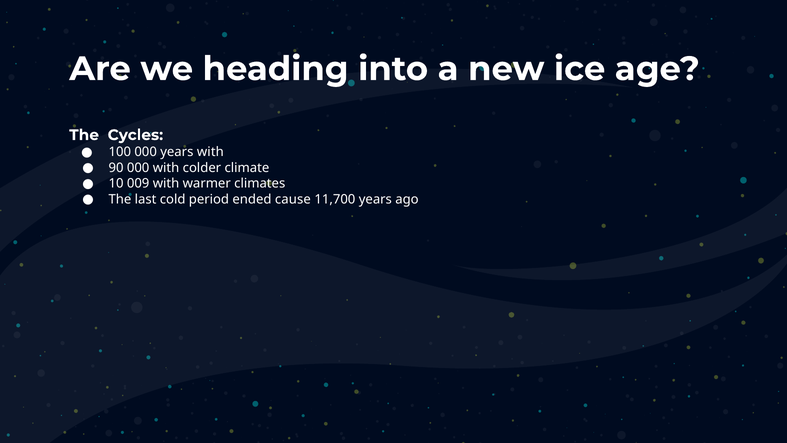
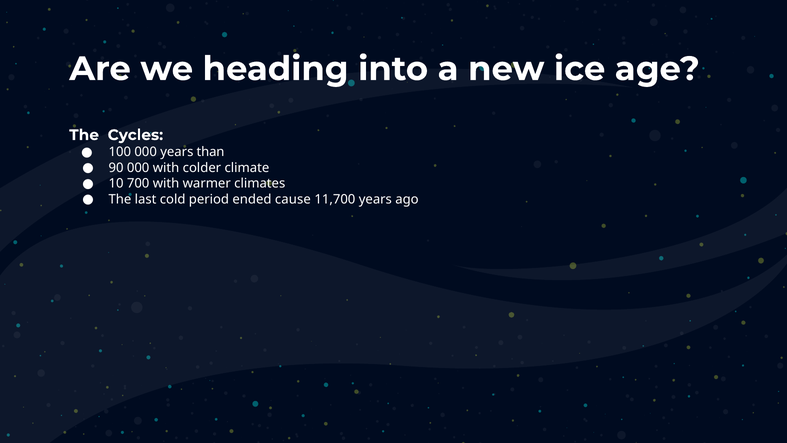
years with: with -> than (211, 152)
009: 009 -> 700 (138, 183)
